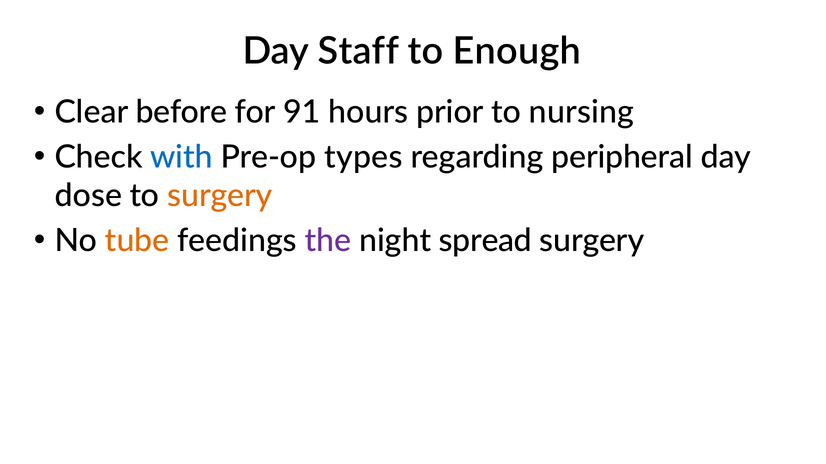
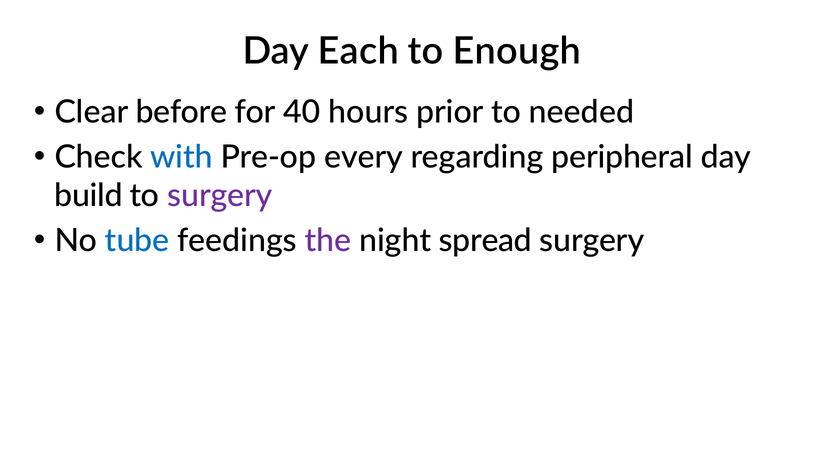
Staff: Staff -> Each (358, 51)
91: 91 -> 40 (302, 112)
nursing: nursing -> needed (581, 112)
types: types -> every (364, 157)
dose: dose -> build (89, 196)
surgery colour: orange -> purple (220, 196)
tube colour: orange -> blue (137, 241)
